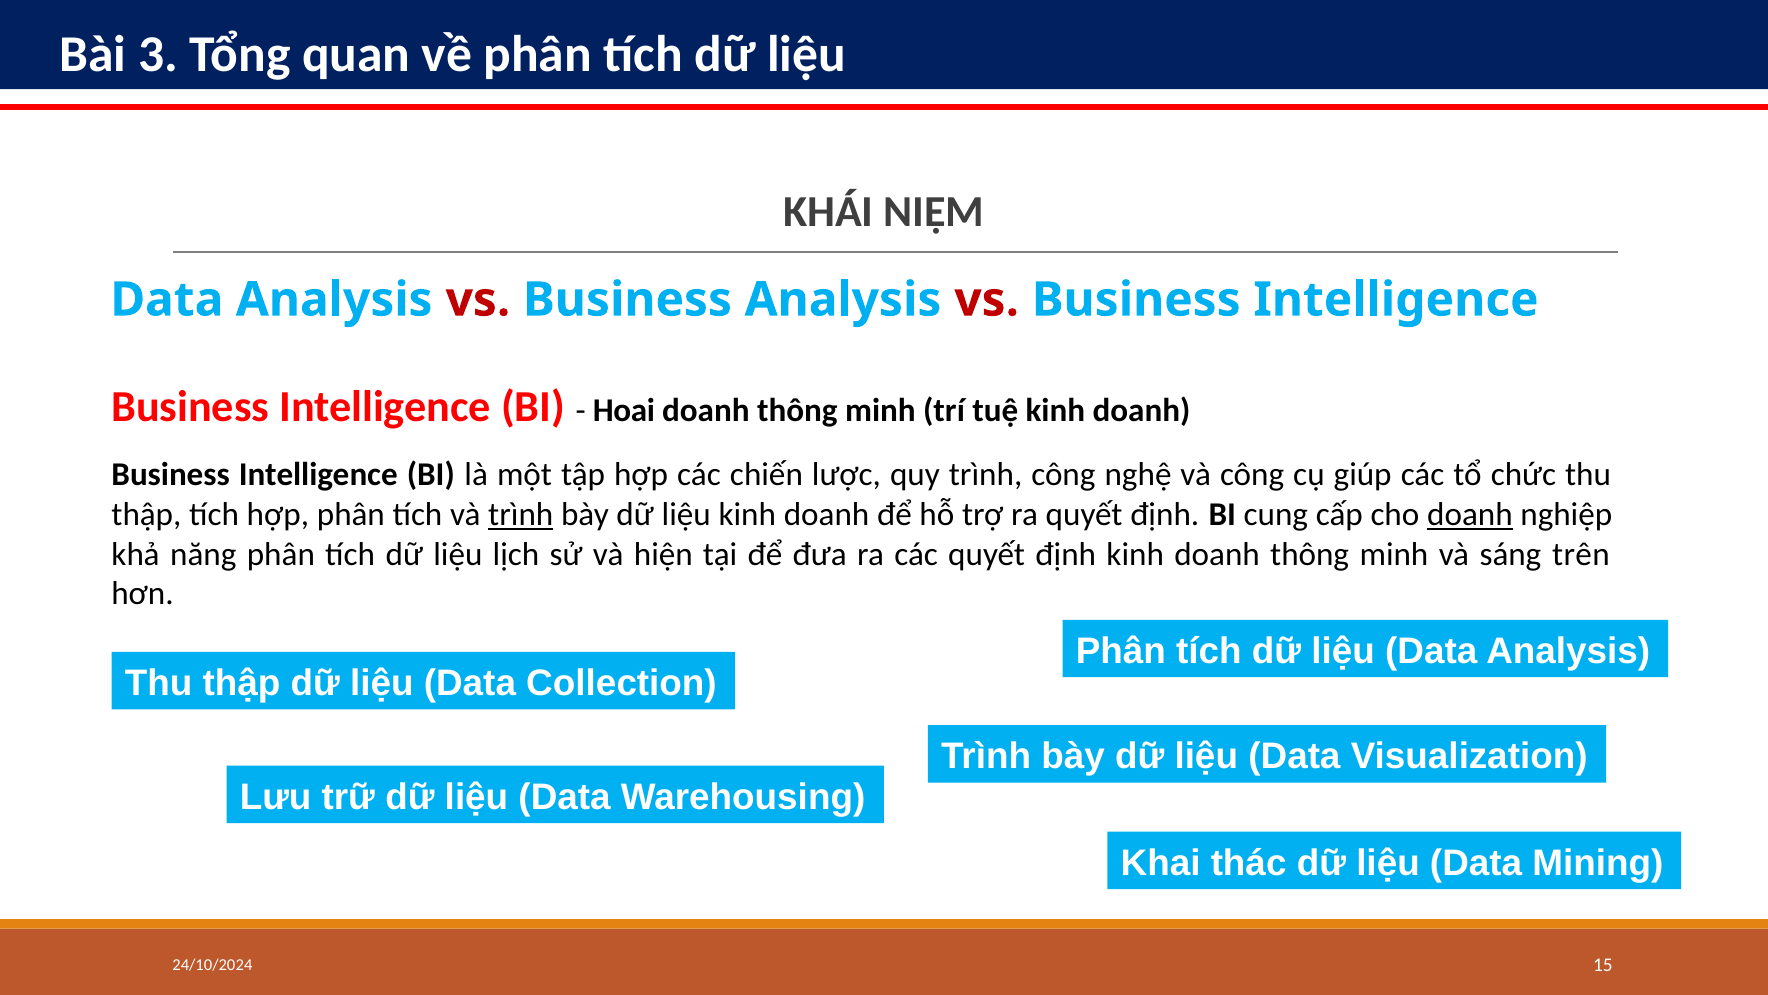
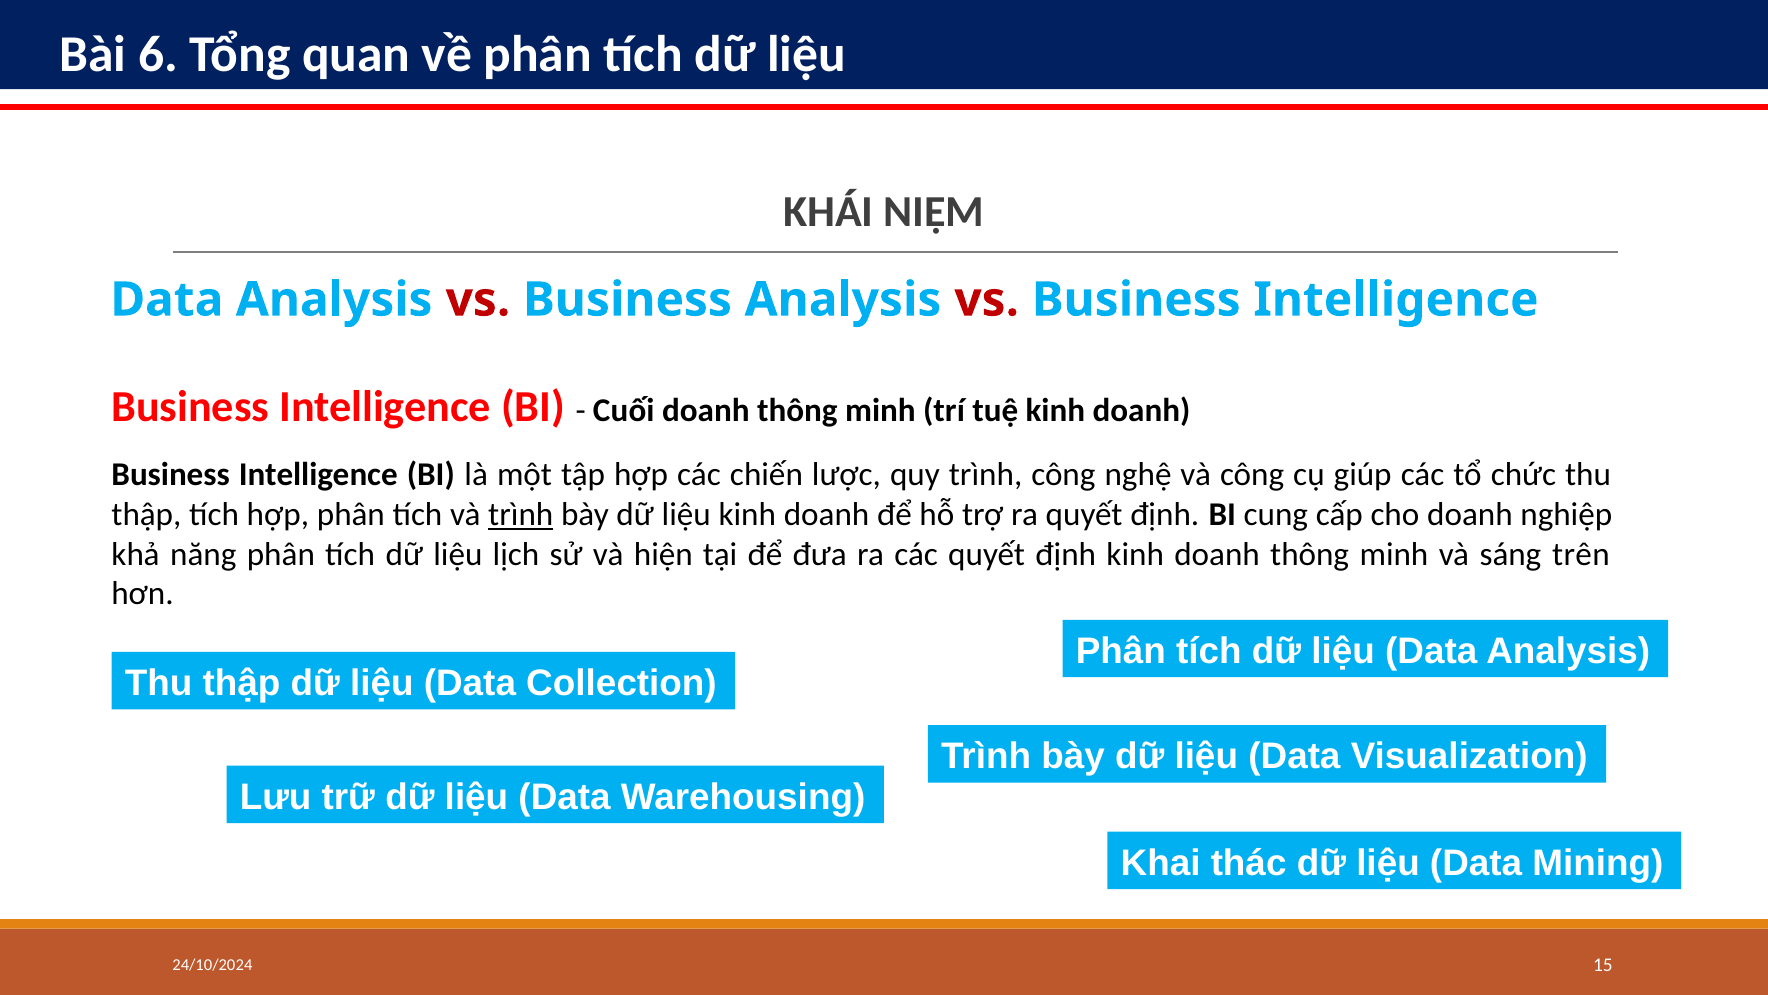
3: 3 -> 6 (158, 55)
Hoai: Hoai -> Cuối (624, 410)
doanh underline: present -> none (1470, 514)
